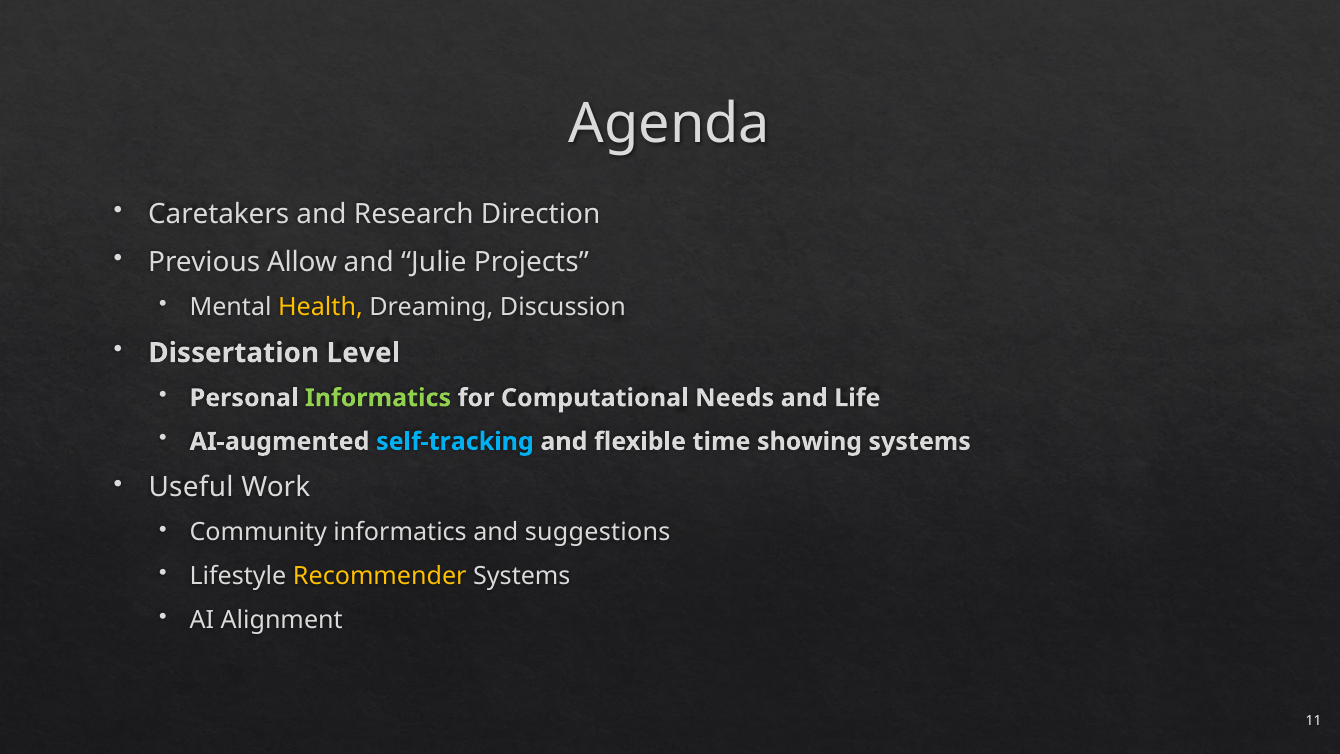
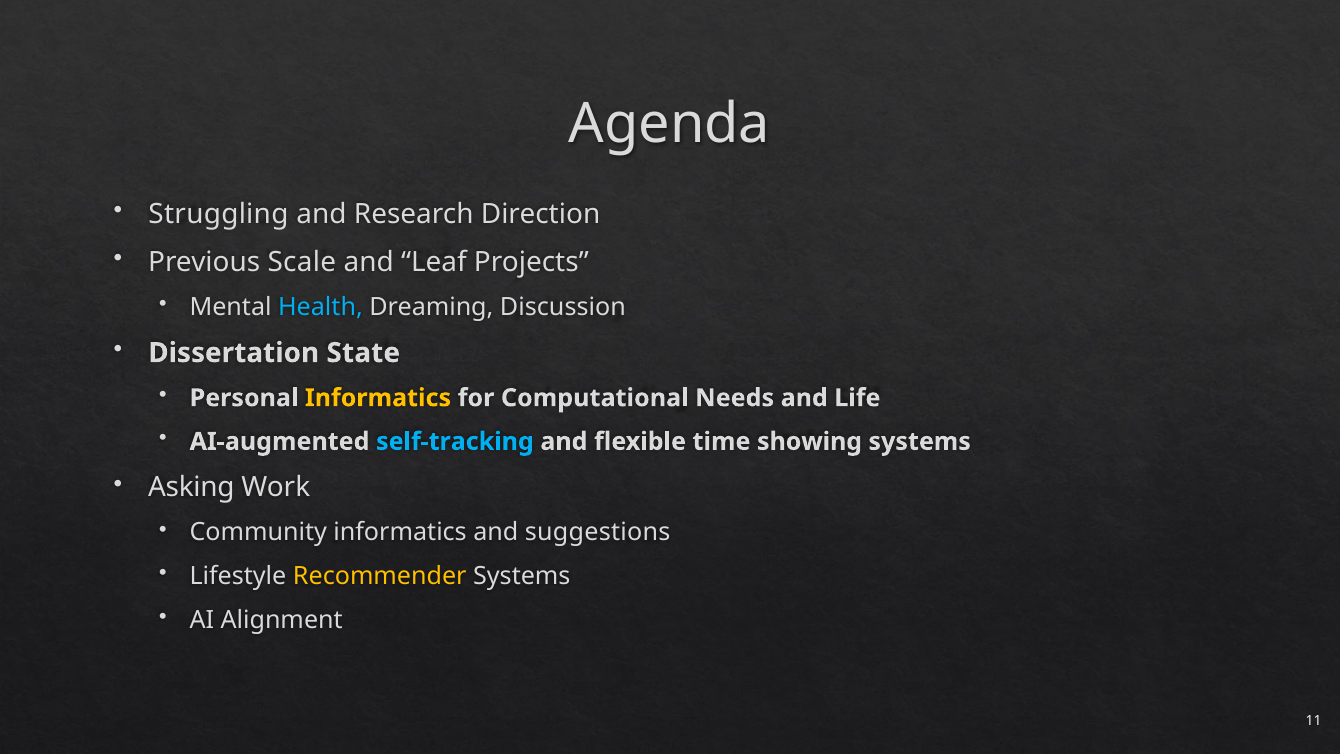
Caretakers: Caretakers -> Struggling (218, 214)
Allow: Allow -> Scale (302, 262)
Julie: Julie -> Leaf (434, 262)
Health colour: yellow -> light blue (320, 307)
Level: Level -> State (363, 353)
Informatics colour: light green -> yellow (378, 398)
Useful: Useful -> Asking (191, 487)
